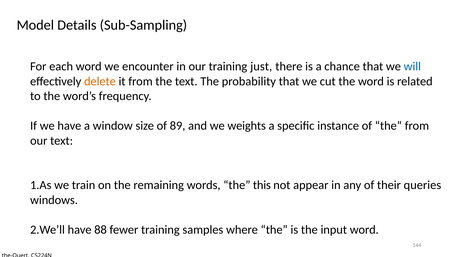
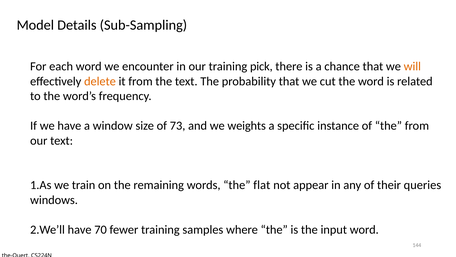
just: just -> pick (261, 66)
will colour: blue -> orange (412, 66)
89: 89 -> 73 (178, 126)
this: this -> flat (262, 185)
88: 88 -> 70 (101, 229)
